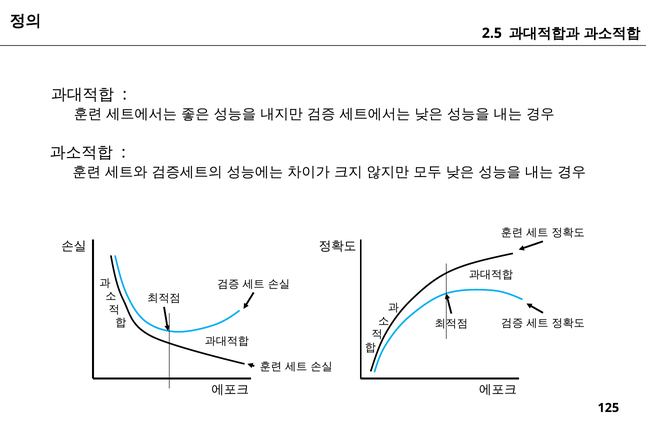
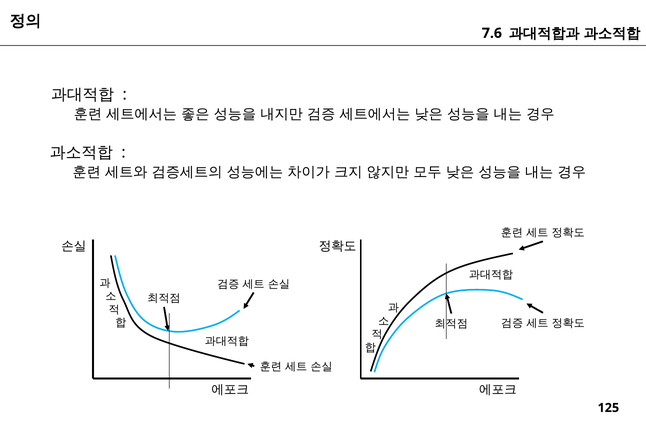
2.5: 2.5 -> 7.6 (492, 33)
